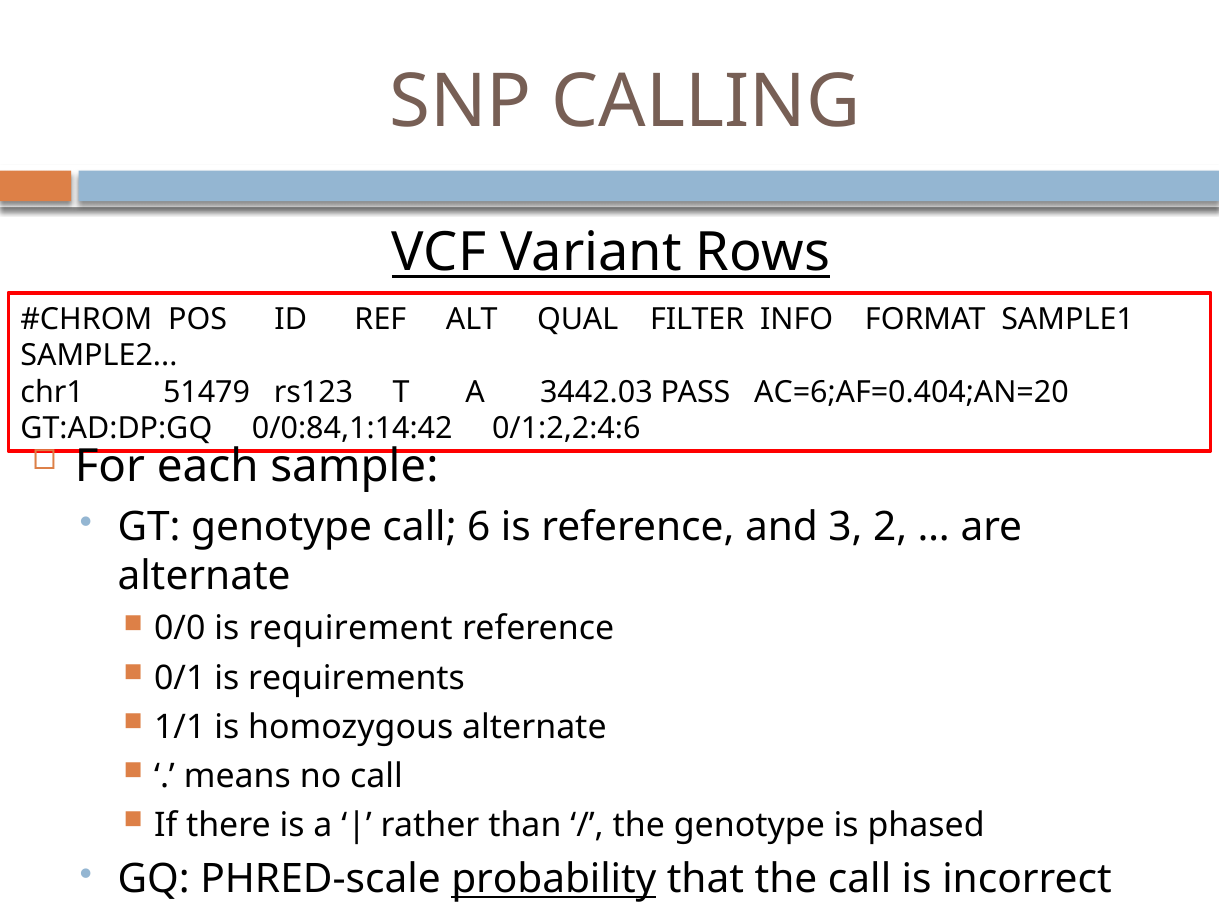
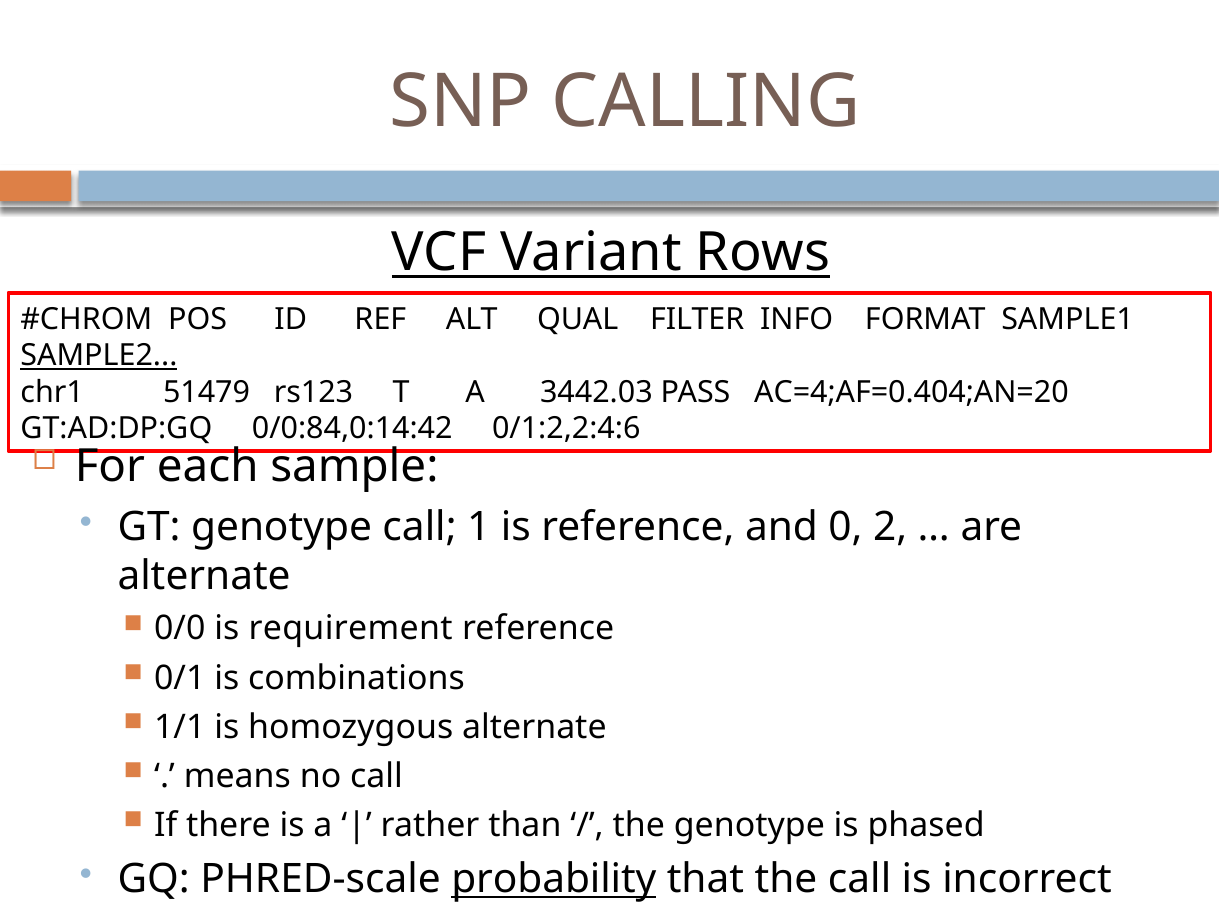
SAMPLE2 underline: none -> present (99, 356)
AC=6;AF=0.404;AN=20: AC=6;AF=0.404;AN=20 -> AC=4;AF=0.404;AN=20 (911, 392)
0/0:84,1:14:42: 0/0:84,1:14:42 -> 0/0:84,0:14:42 (352, 429)
6: 6 -> 1 (479, 528)
3: 3 -> 0 (845, 528)
requirements: requirements -> combinations (357, 678)
